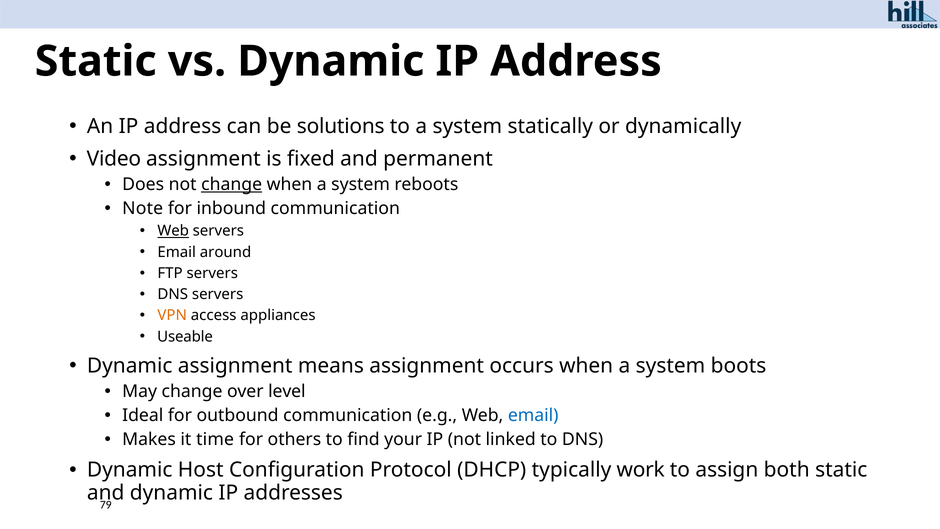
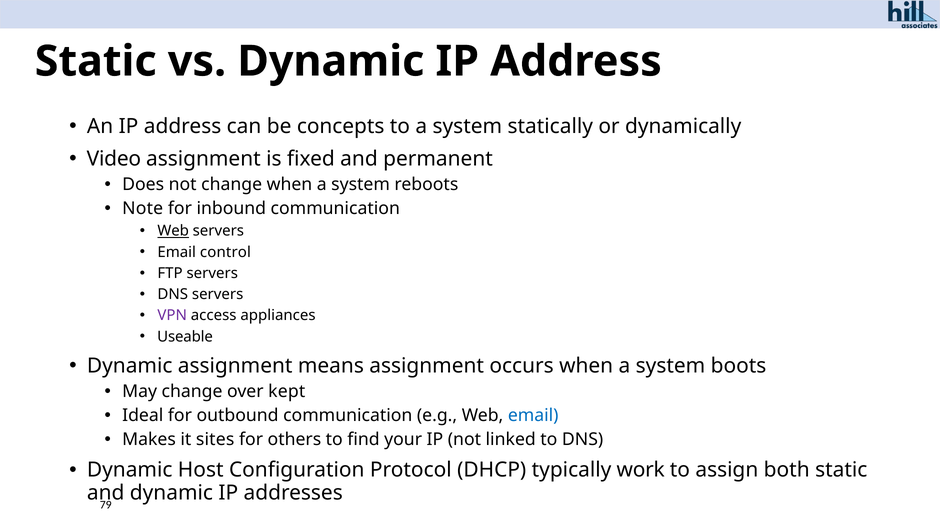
solutions: solutions -> concepts (341, 126)
change underline: present -> none (232, 184)
around: around -> control (225, 252)
VPN colour: orange -> purple (172, 315)
level: level -> kept (287, 391)
time: time -> sites (215, 439)
